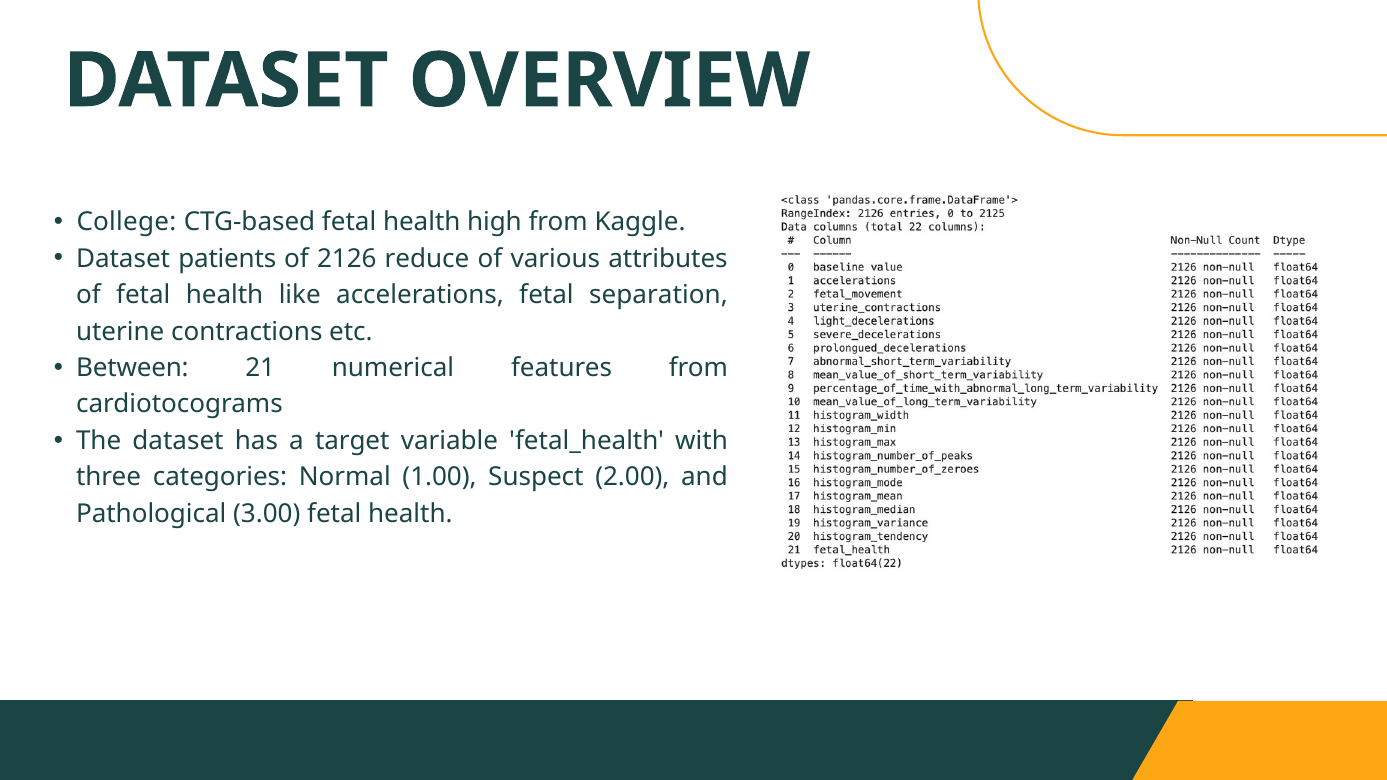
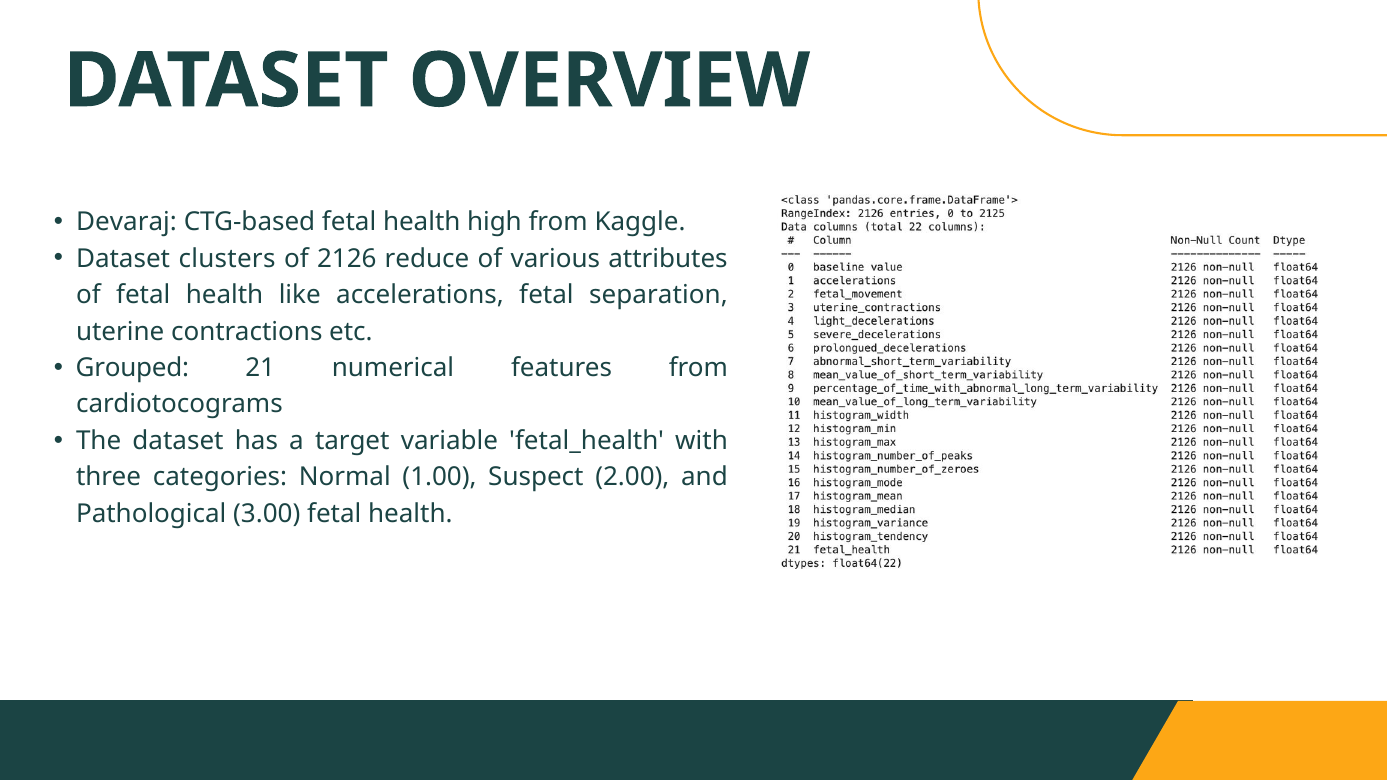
College: College -> Devaraj (127, 222)
patients: patients -> clusters (227, 259)
Between: Between -> Grouped (132, 368)
